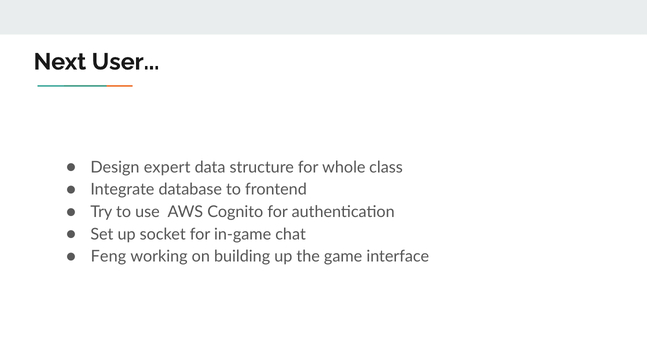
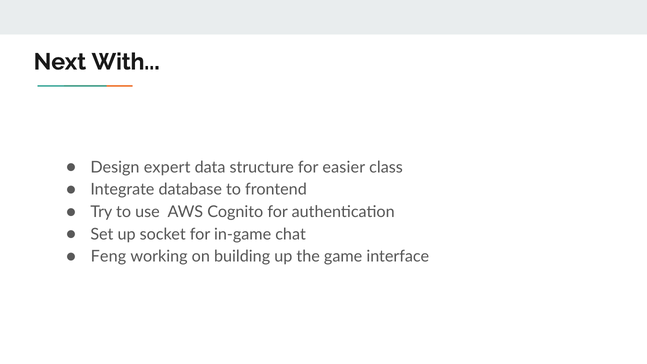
User: User -> With (126, 62)
whole: whole -> easier (344, 167)
